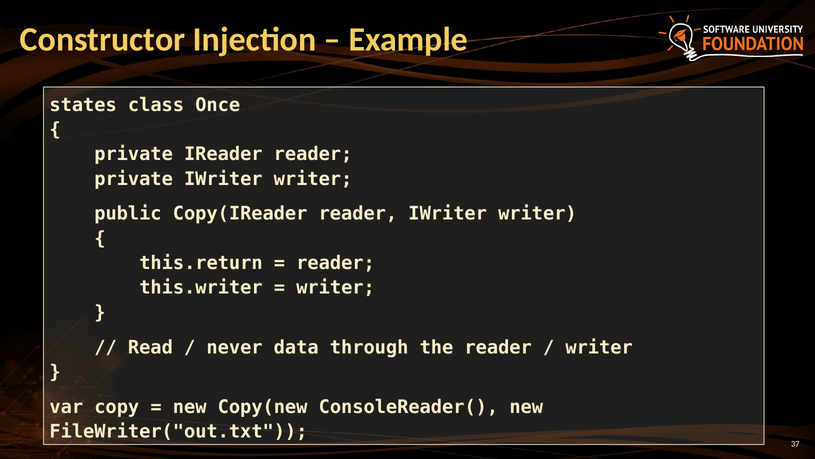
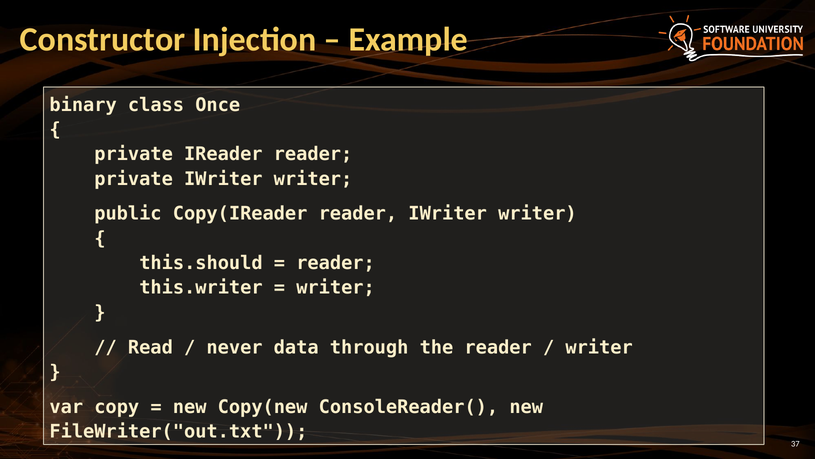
states: states -> binary (83, 105)
this.return: this.return -> this.should (201, 263)
